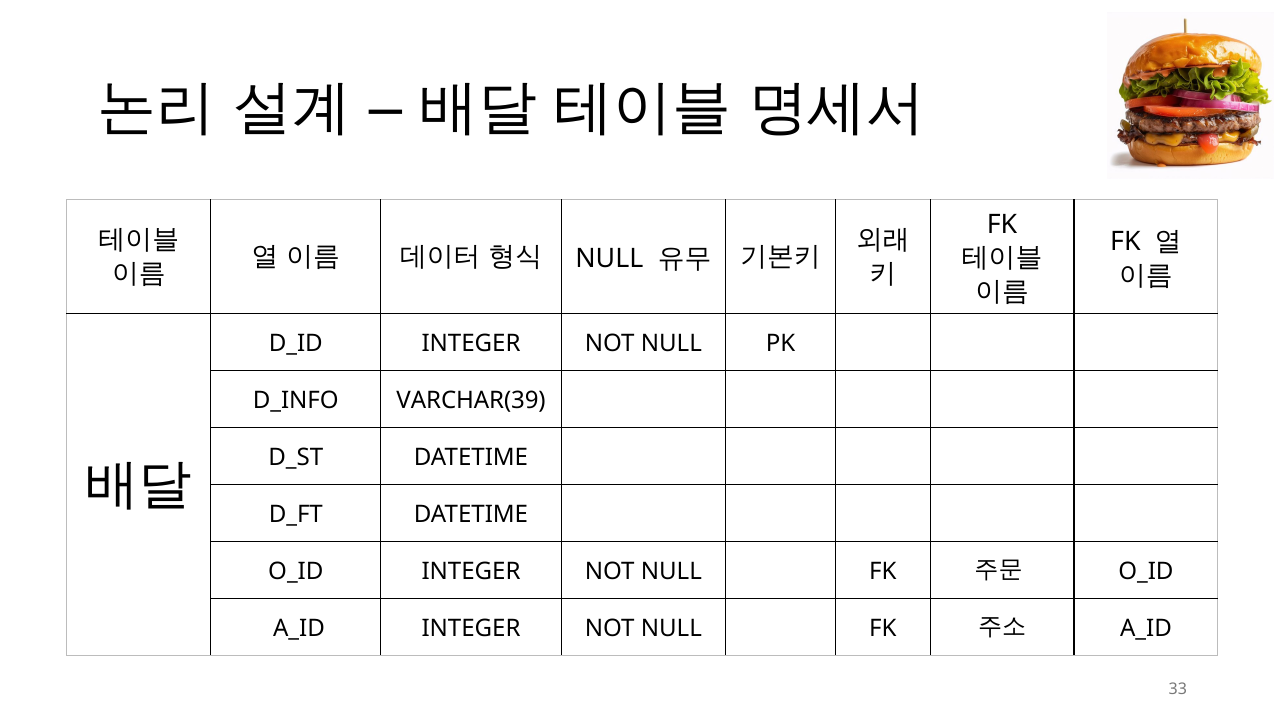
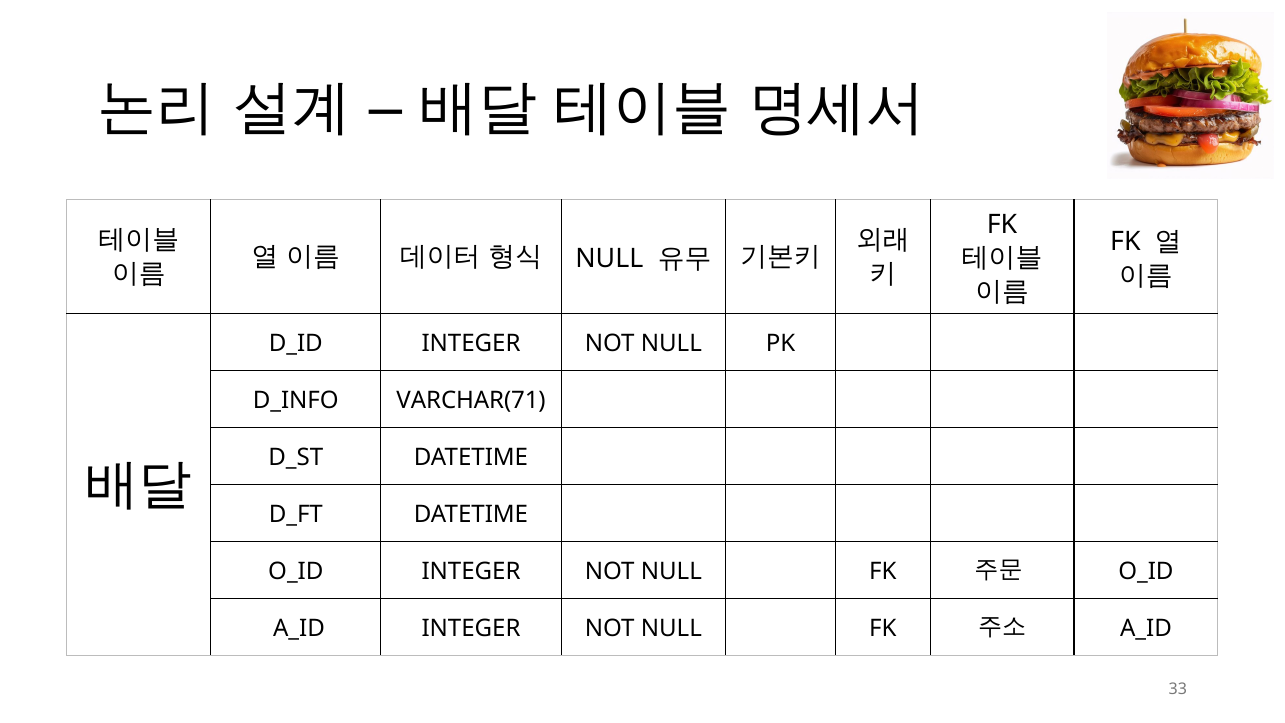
VARCHAR(39: VARCHAR(39 -> VARCHAR(71 (471, 400)
